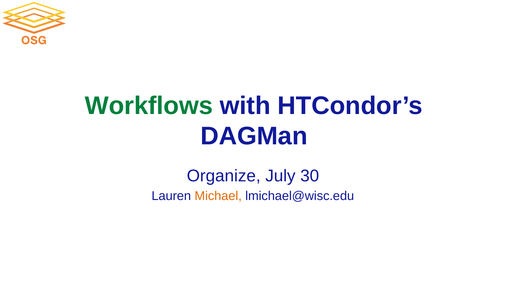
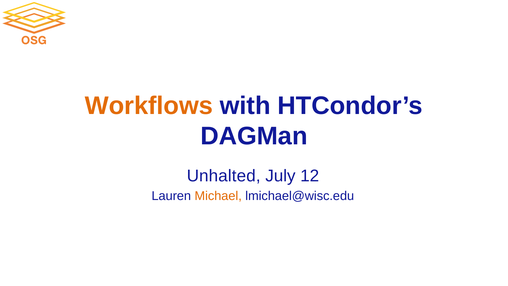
Workflows colour: green -> orange (149, 106)
Organize: Organize -> Unhalted (224, 176)
30: 30 -> 12 (310, 176)
